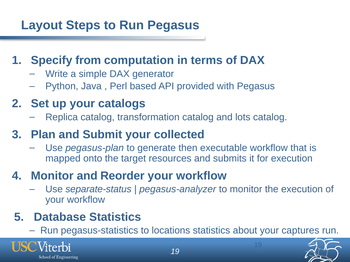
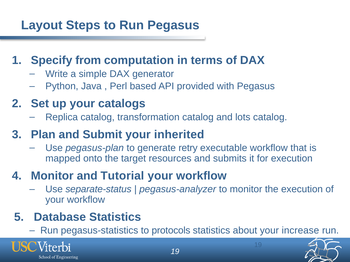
collected: collected -> inherited (179, 135)
then: then -> retry (188, 148)
Reorder: Reorder -> Tutorial (122, 176)
locations: locations -> protocols (171, 231)
captures: captures -> increase (300, 231)
